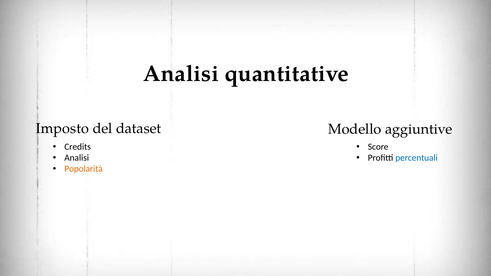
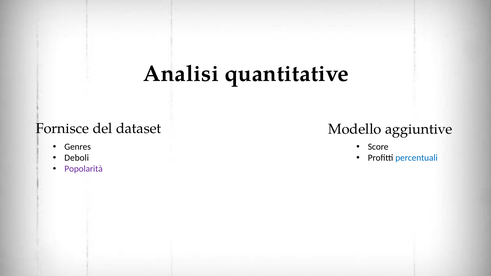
Imposto: Imposto -> Fornisce (62, 128)
Credits: Credits -> Genres (78, 147)
Analisi: Analisi -> Deboli (77, 158)
Popolarità colour: orange -> purple (84, 169)
